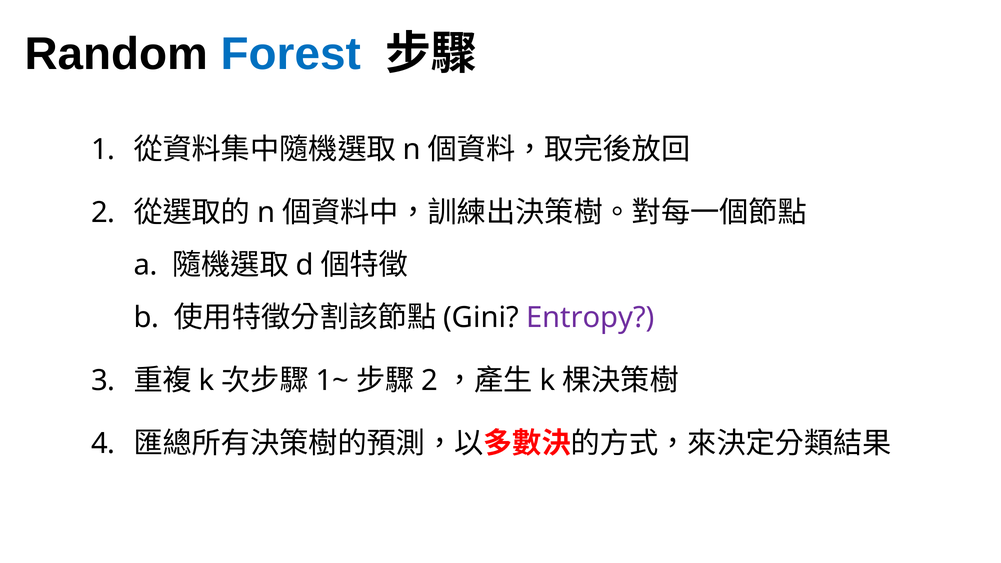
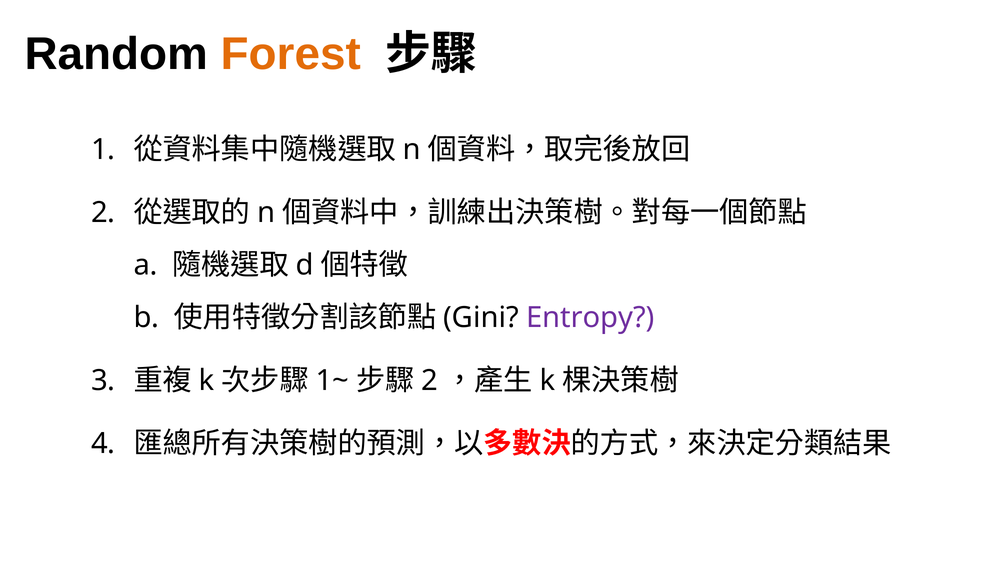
Forest colour: blue -> orange (291, 54)
